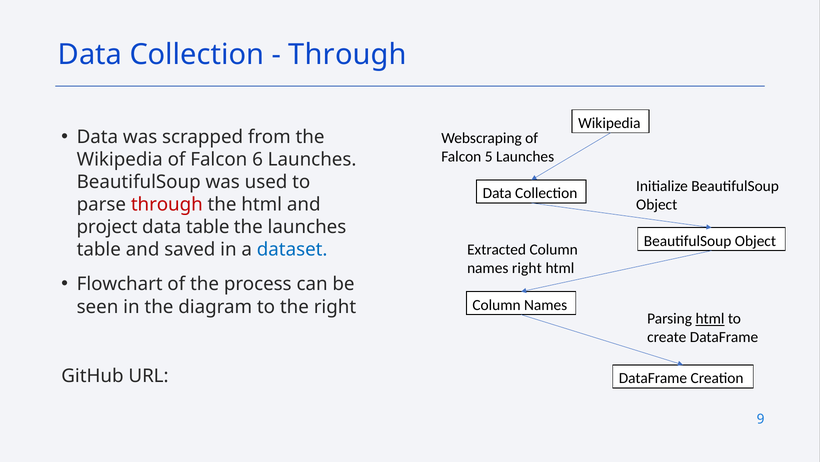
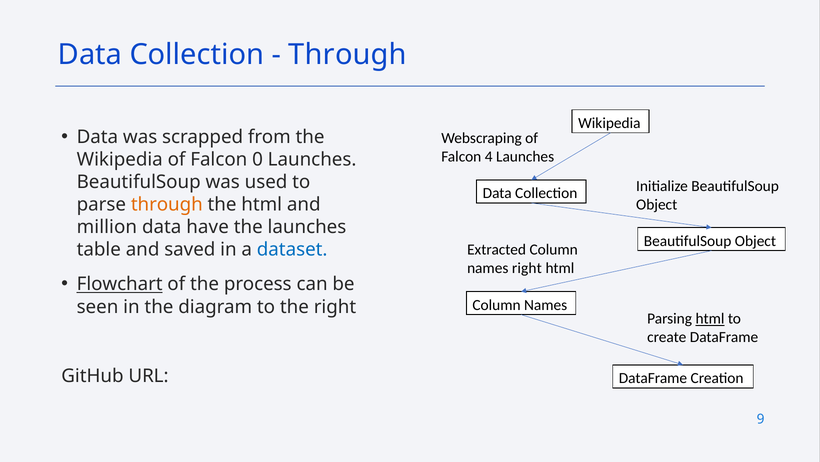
5: 5 -> 4 (489, 156)
6: 6 -> 0 (258, 159)
through colour: red -> orange (167, 204)
project: project -> million (107, 227)
data table: table -> have (208, 227)
Flowchart underline: none -> present (120, 284)
